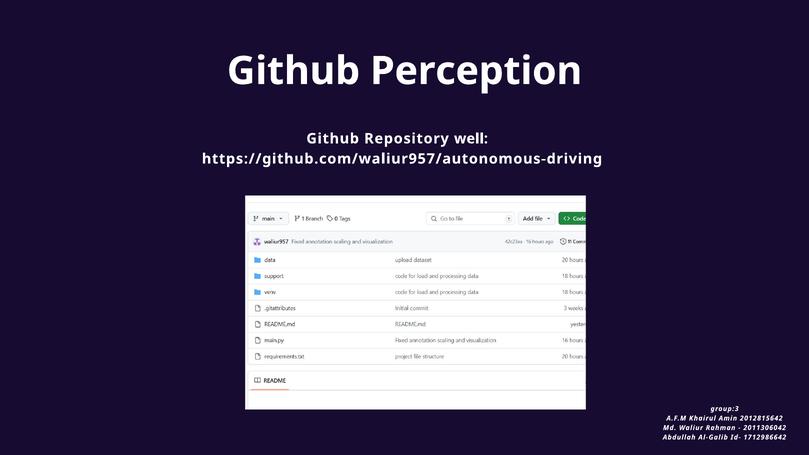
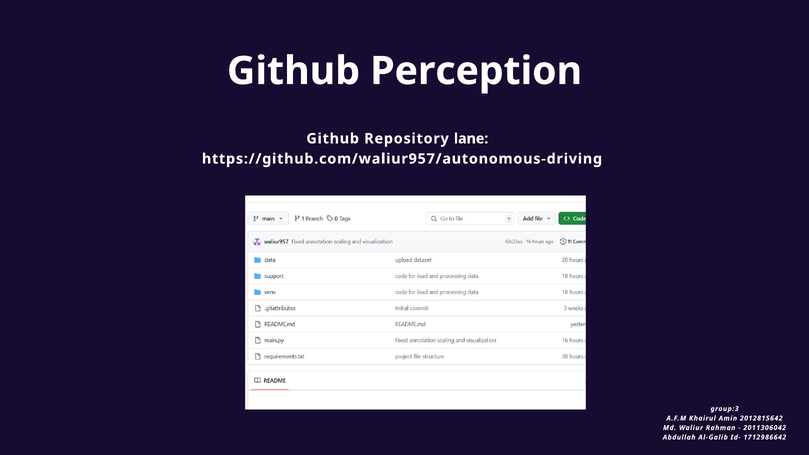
well: well -> lane (471, 139)
